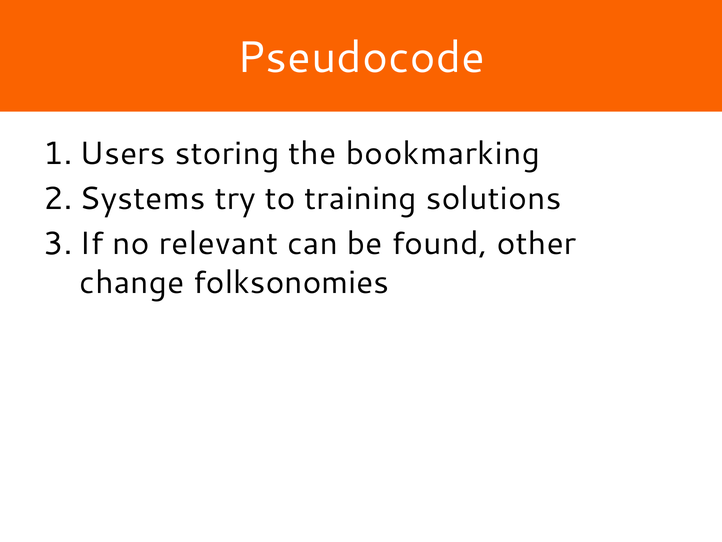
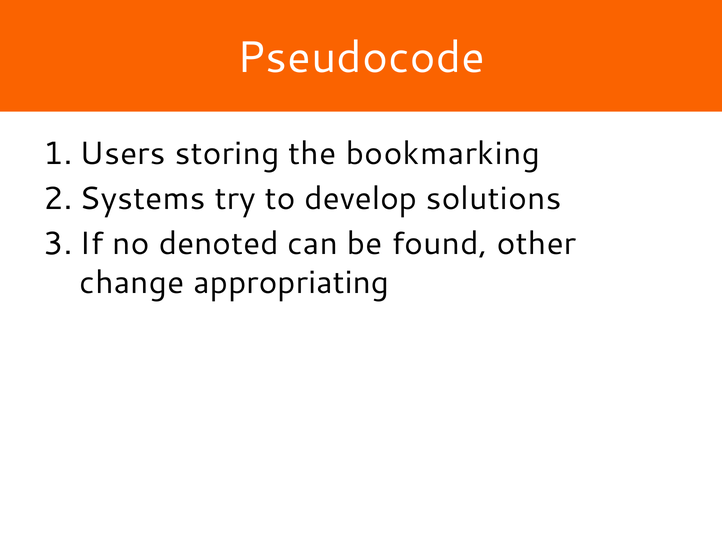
training: training -> develop (361, 199)
relevant: relevant -> denoted (219, 244)
folksonomies: folksonomies -> appropriating (291, 282)
